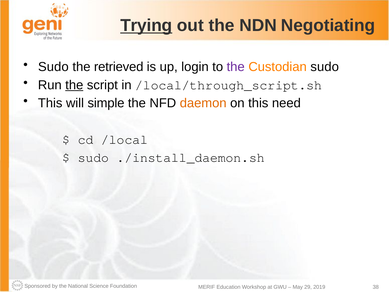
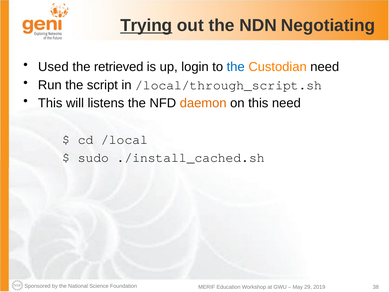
Sudo: Sudo -> Used (53, 67)
the colour: purple -> blue (236, 67)
Custodian sudo: sudo -> need (325, 67)
the underline: present -> none (74, 85)
simple: simple -> listens (106, 103)
./install_daemon.sh: ./install_daemon.sh -> ./install_cached.sh (191, 158)
